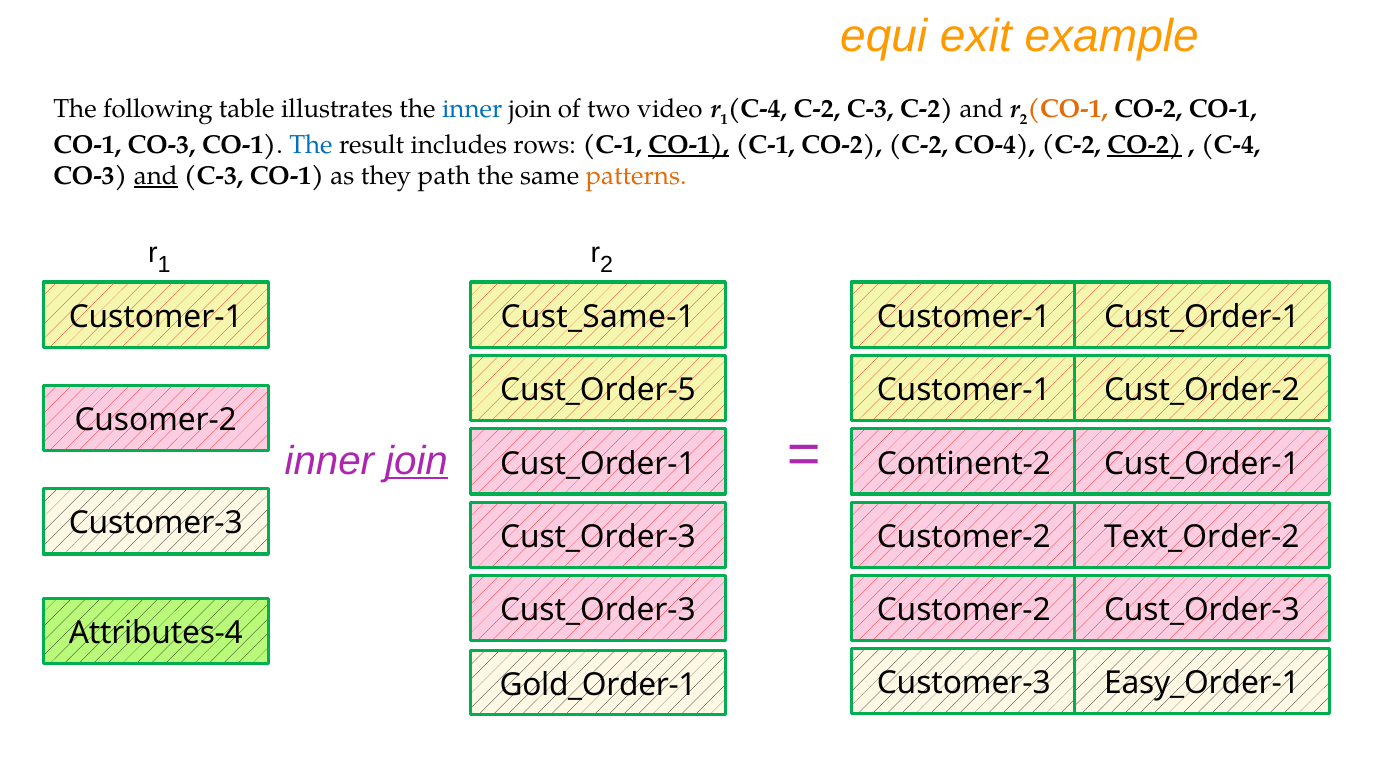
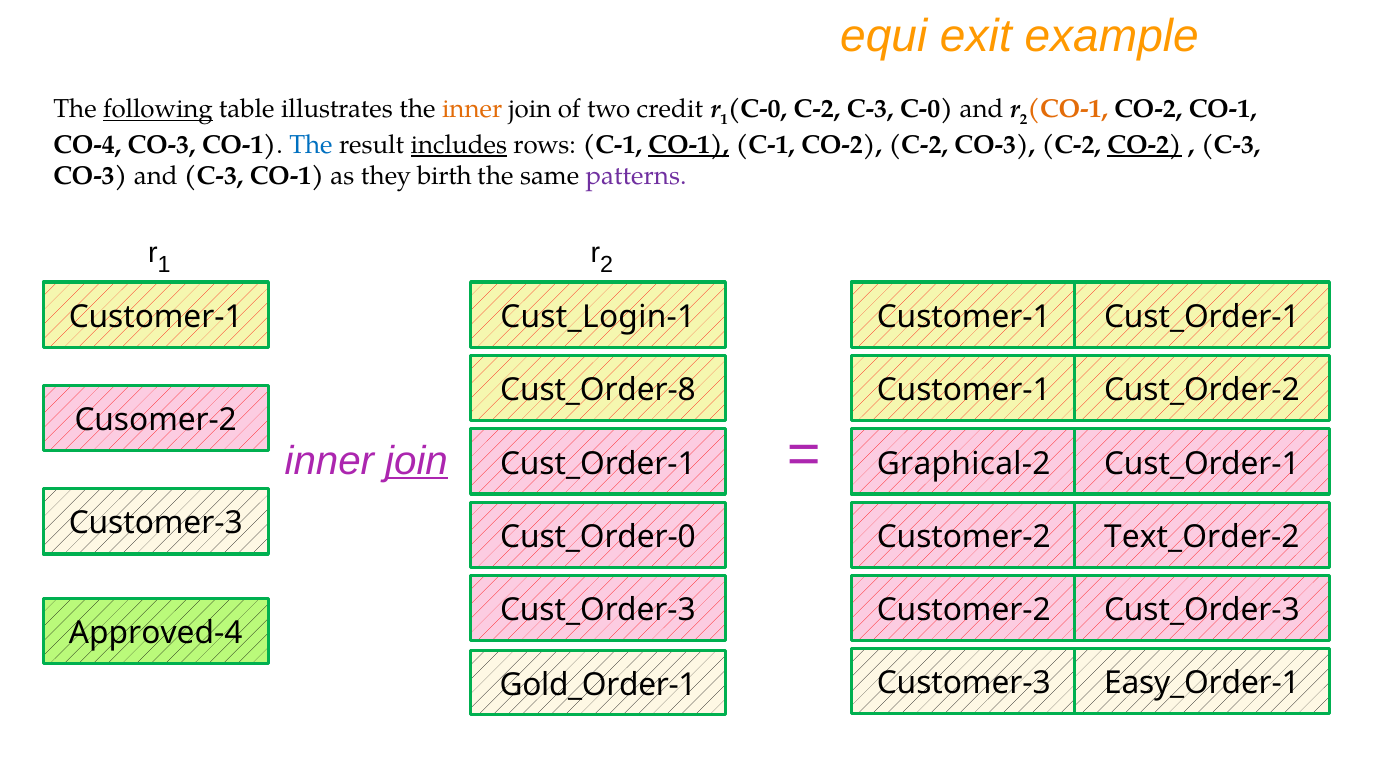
following underline: none -> present (158, 109)
inner colour: blue -> orange (472, 109)
video: video -> credit (670, 109)
C-4: C-4 -> C-0 (757, 109)
C-3 C-2: C-2 -> C-0 (927, 109)
CO-1: CO-1 -> CO-4 (87, 145)
includes underline: none -> present (459, 145)
C-2 CO-4: CO-4 -> CO-3 (995, 145)
C-4: C-4 -> C-3 (1231, 145)
and underline: present -> none (156, 176)
path: path -> birth (444, 176)
patterns colour: orange -> purple (636, 176)
Cust_Same-1: Cust_Same-1 -> Cust_Login-1 (598, 317)
Cust_Order-5: Cust_Order-5 -> Cust_Order-8 (598, 390)
Continent-2: Continent-2 -> Graphical-2 (964, 464)
Cust_Order-3: Cust_Order-3 -> Cust_Order-0 (598, 537)
Attributes-4: Attributes-4 -> Approved-4 (156, 634)
